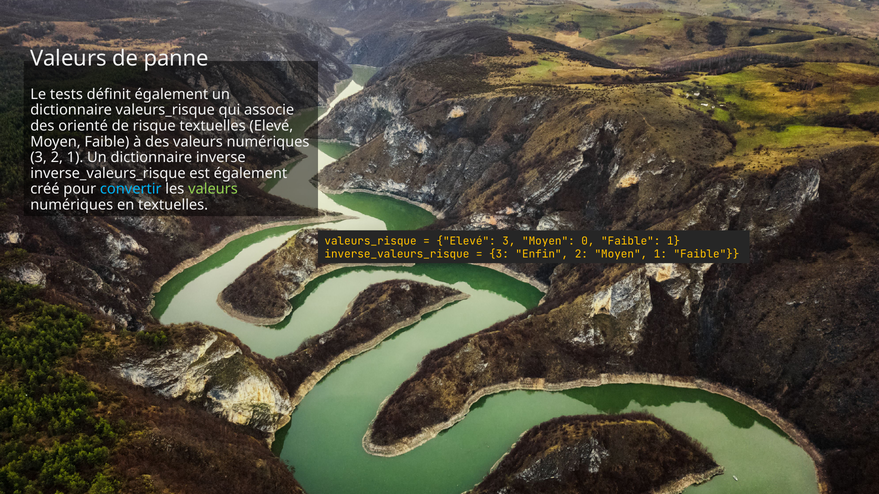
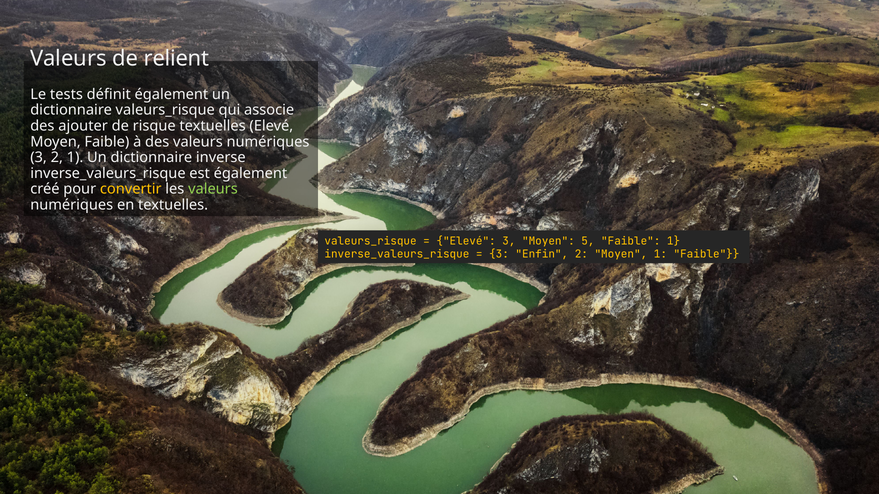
panne: panne -> relient (176, 59)
orienté: orienté -> ajouter (83, 126)
convertir colour: light blue -> yellow (131, 189)
0: 0 -> 5 (588, 241)
